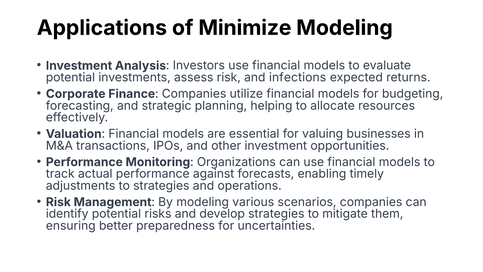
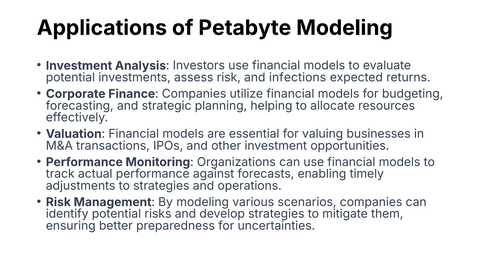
Minimize: Minimize -> Petabyte (245, 28)
